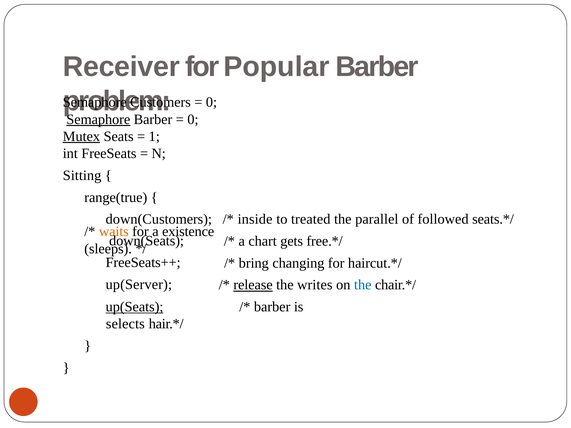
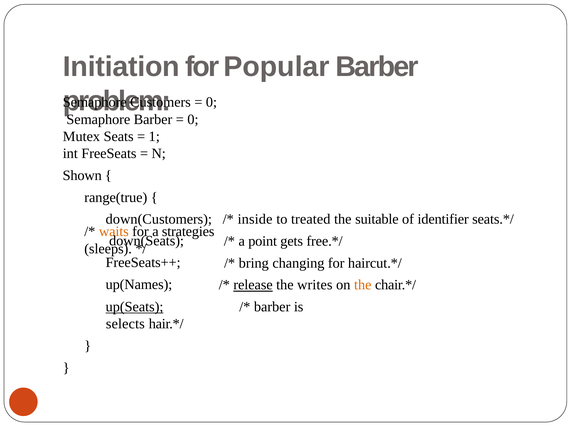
Receiver: Receiver -> Initiation (121, 67)
Semaphore underline: present -> none (98, 119)
Mutex underline: present -> none (81, 137)
Sitting: Sitting -> Shown (82, 176)
parallel: parallel -> suitable (377, 219)
followed: followed -> identifier (443, 219)
existence: existence -> strategies (188, 232)
chart: chart -> point (263, 241)
up(Server: up(Server -> up(Names (139, 284)
the colour: blue -> orange (363, 285)
